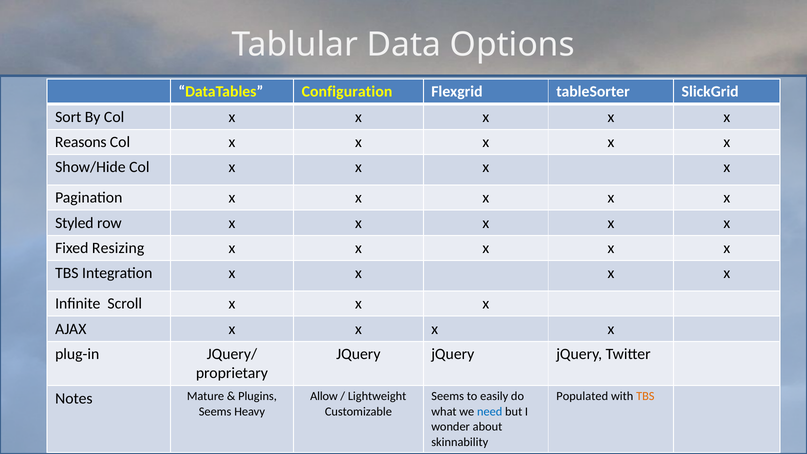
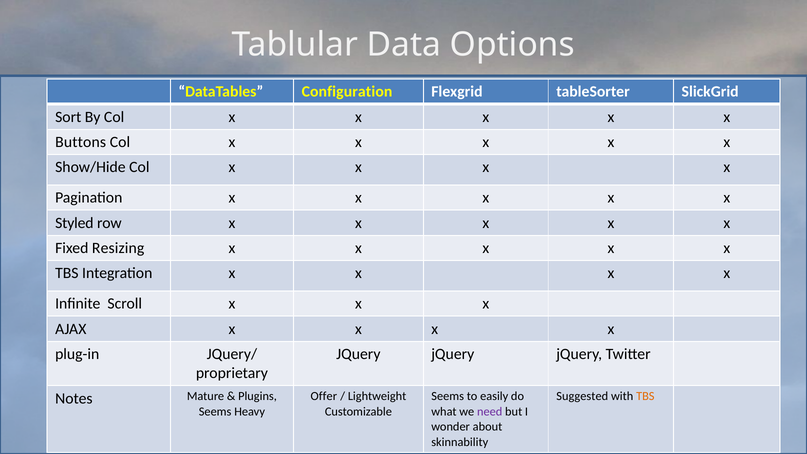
Reasons: Reasons -> Buttons (81, 142)
Allow: Allow -> Offer (324, 396)
Populated: Populated -> Suggested (582, 396)
need colour: blue -> purple (490, 412)
